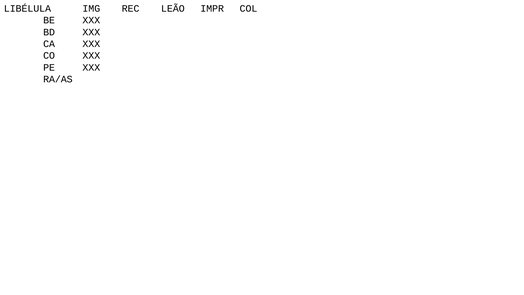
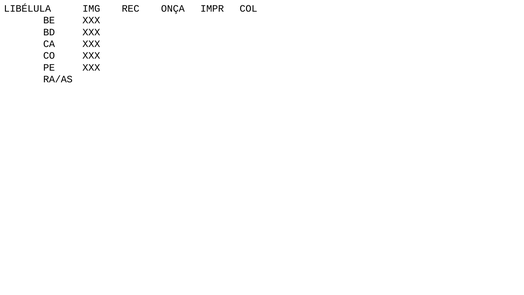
LEÃO: LEÃO -> ONÇA (173, 9)
